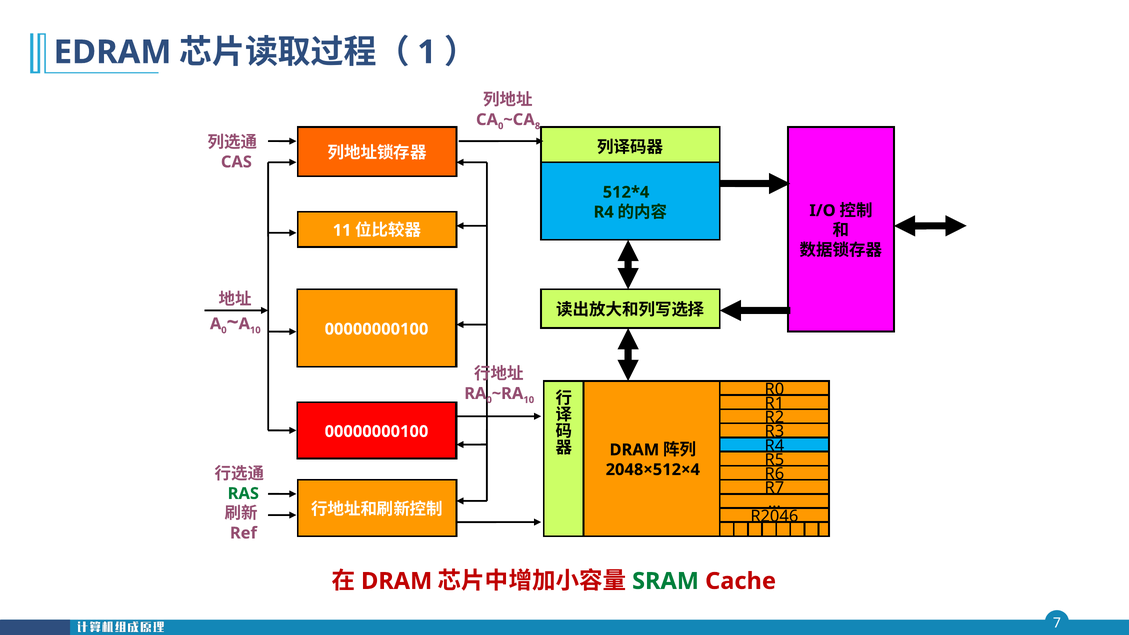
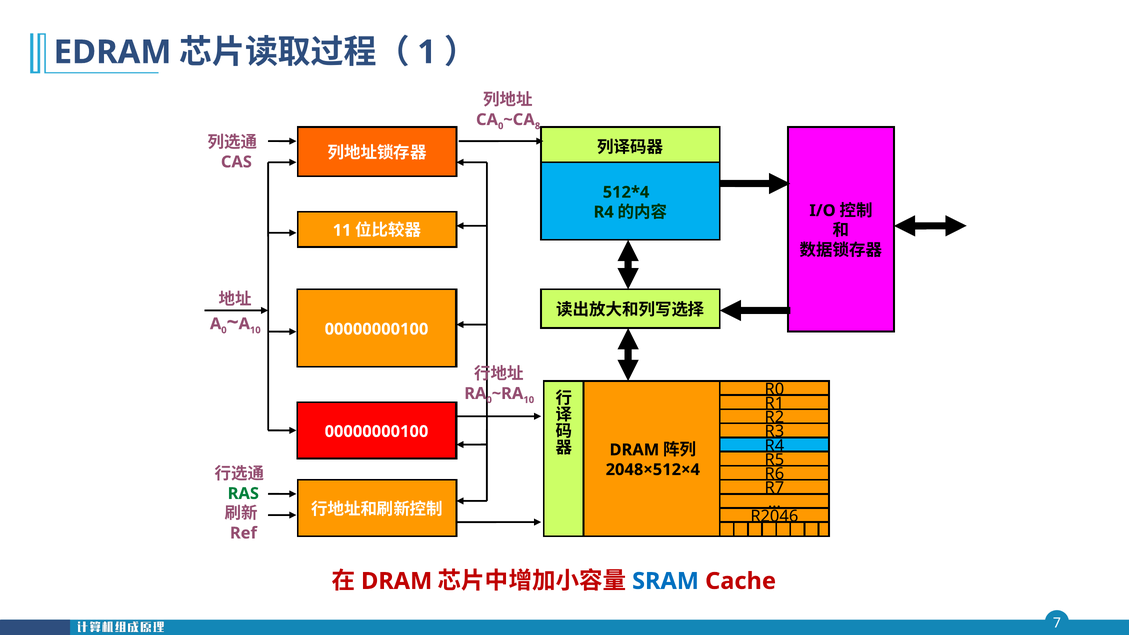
SRAM colour: green -> blue (666, 581)
